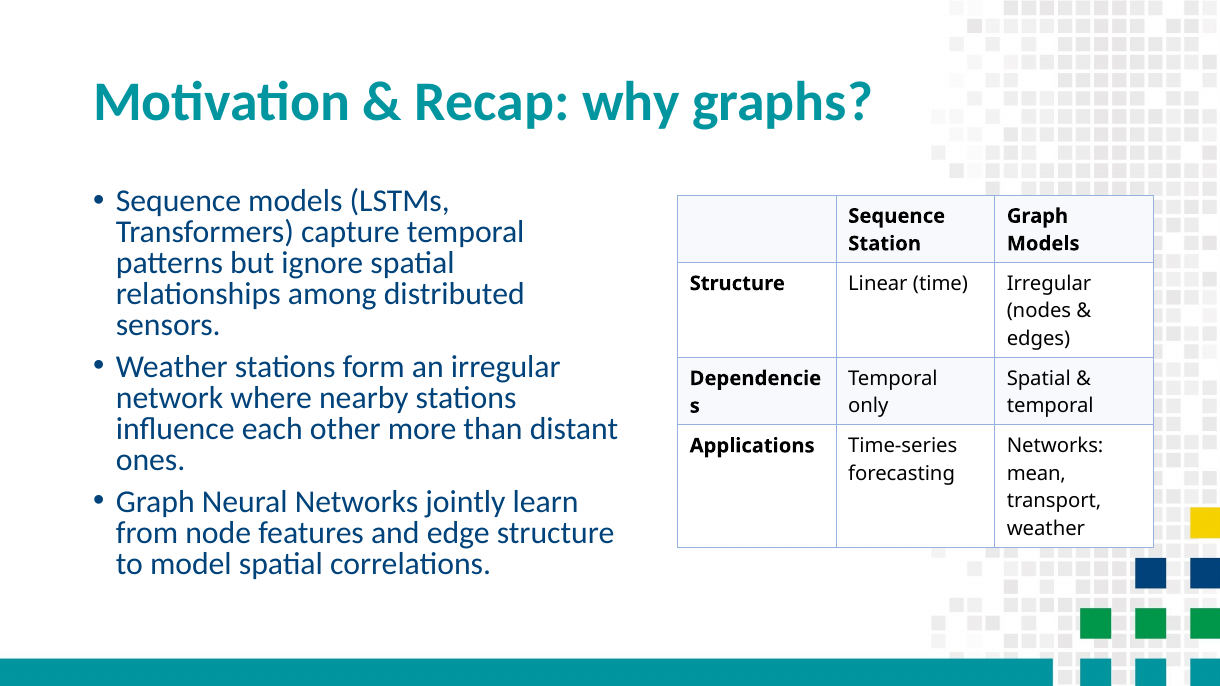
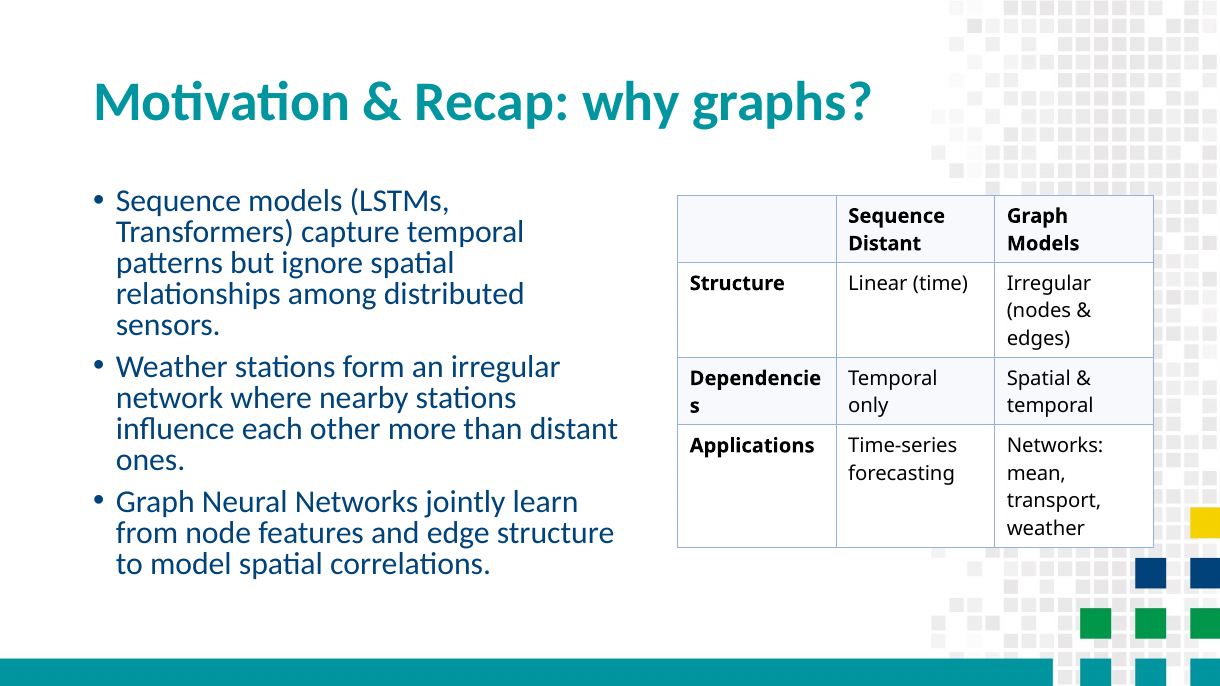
Station: Station -> Distant (885, 244)
